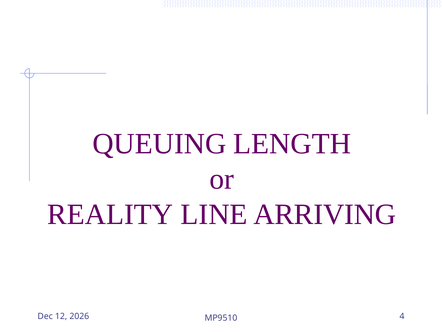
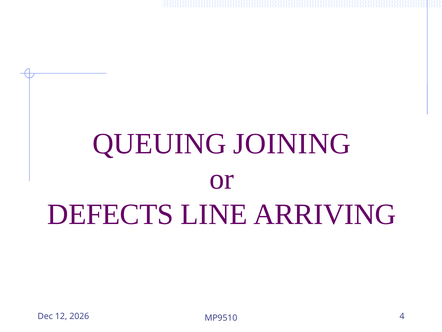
LENGTH: LENGTH -> JOINING (292, 143)
REALITY: REALITY -> DEFECTS (110, 214)
